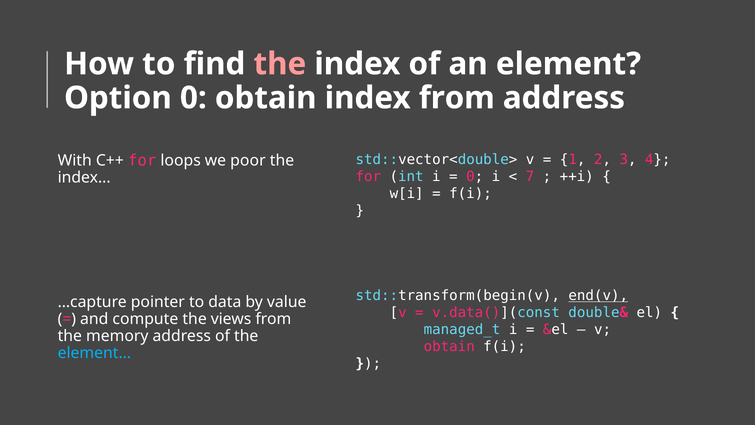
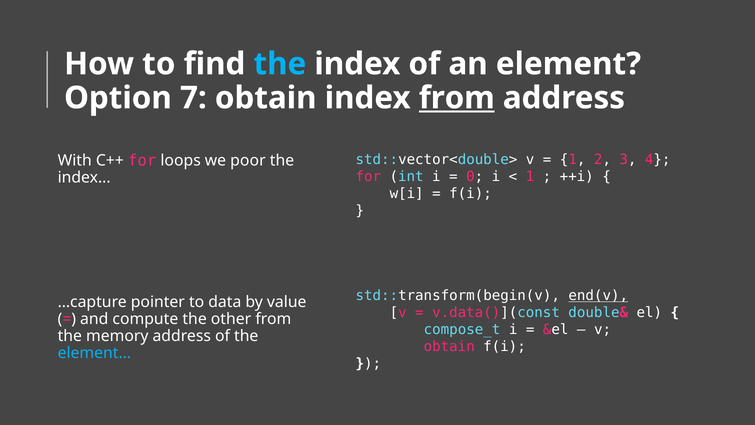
the colour: pink -> light blue (280, 64)
Option 0: 0 -> 7 (193, 98)
from underline: none -> present (457, 98)
7: 7 -> 1 (530, 177)
views: views -> other (231, 319)
managed_t: managed_t -> compose_t (462, 329)
